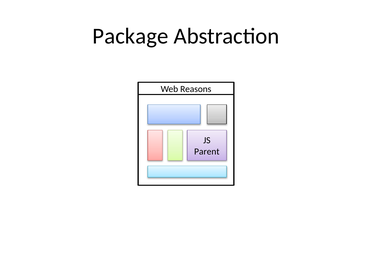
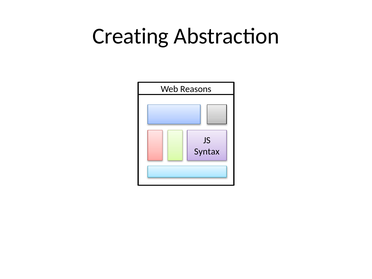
Package: Package -> Creating (131, 36)
Parent: Parent -> Syntax (207, 151)
